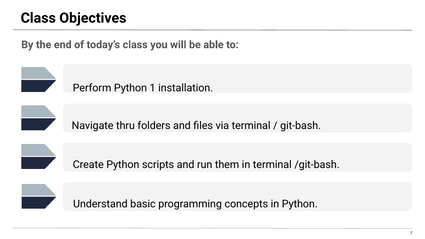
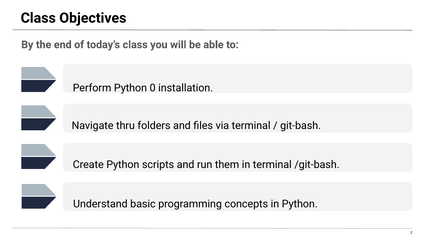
1: 1 -> 0 (153, 88)
